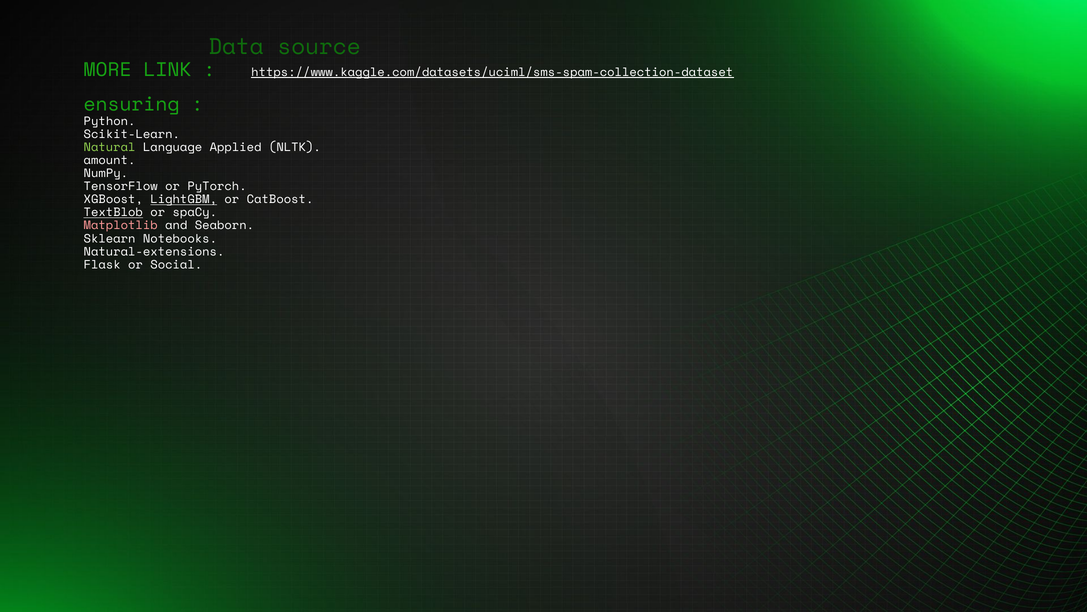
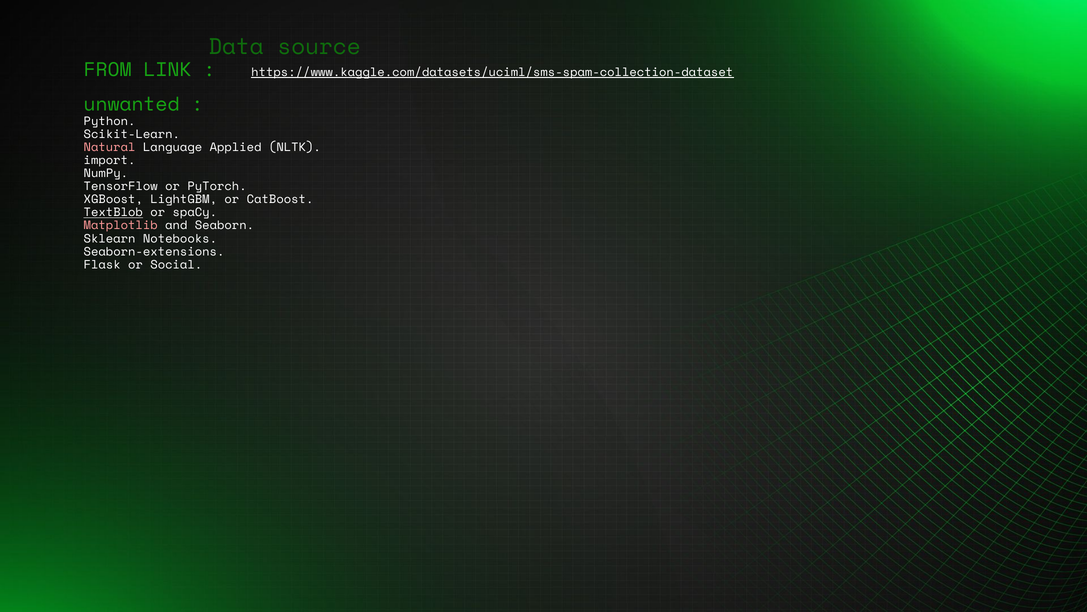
MORE: MORE -> FROM (108, 70)
ensuring: ensuring -> unwanted (132, 104)
Natural colour: light green -> pink (110, 147)
amount: amount -> import (110, 160)
LightGBM underline: present -> none (184, 199)
Natural-extensions: Natural-extensions -> Seaborn-extensions (154, 251)
